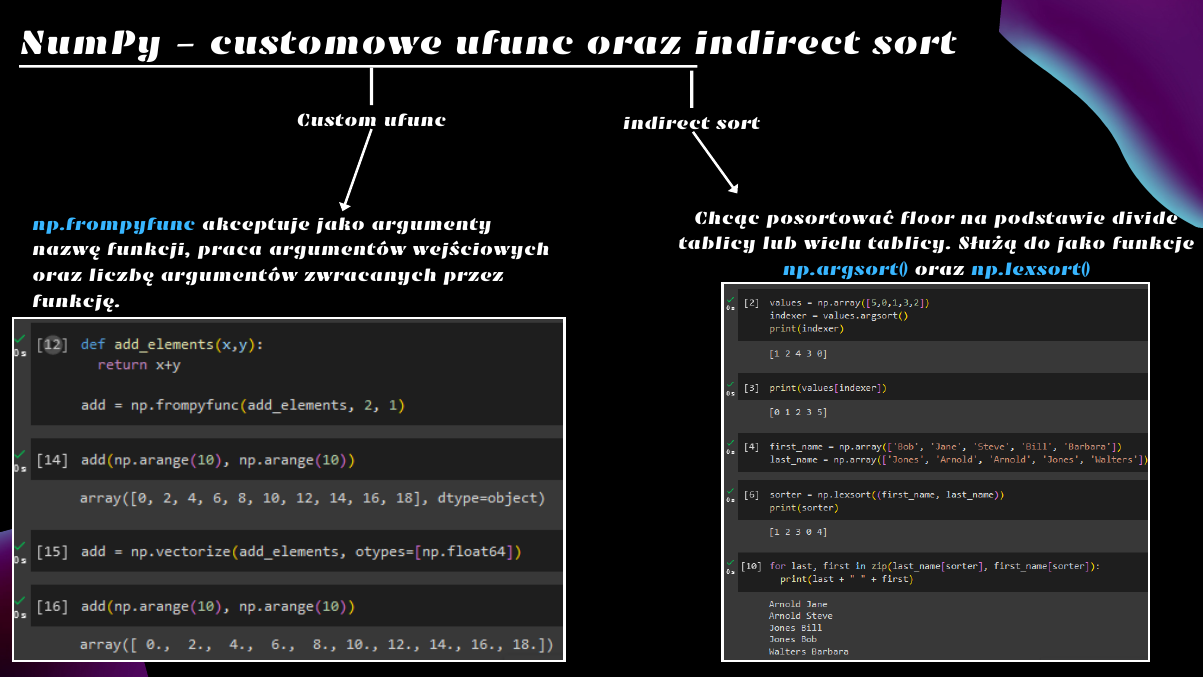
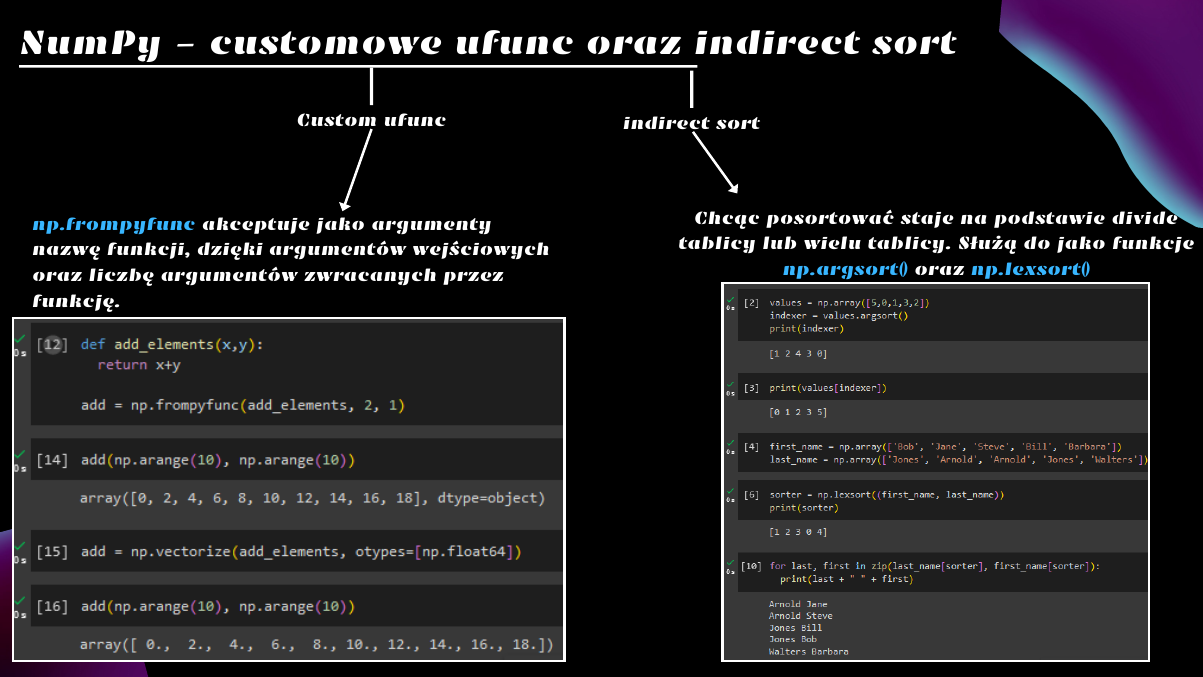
floor: floor -> staje (927, 218)
praca: praca -> dzięki (230, 250)
